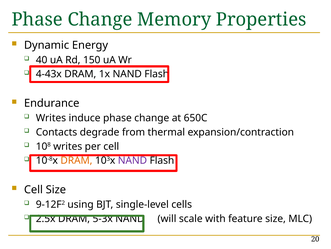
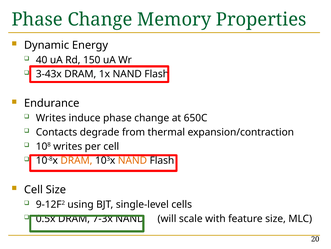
4-43x: 4-43x -> 3-43x (49, 74)
NAND colour: purple -> orange (132, 160)
2.5x: 2.5x -> 0.5x (46, 218)
5-3x: 5-3x -> 7-3x (103, 218)
